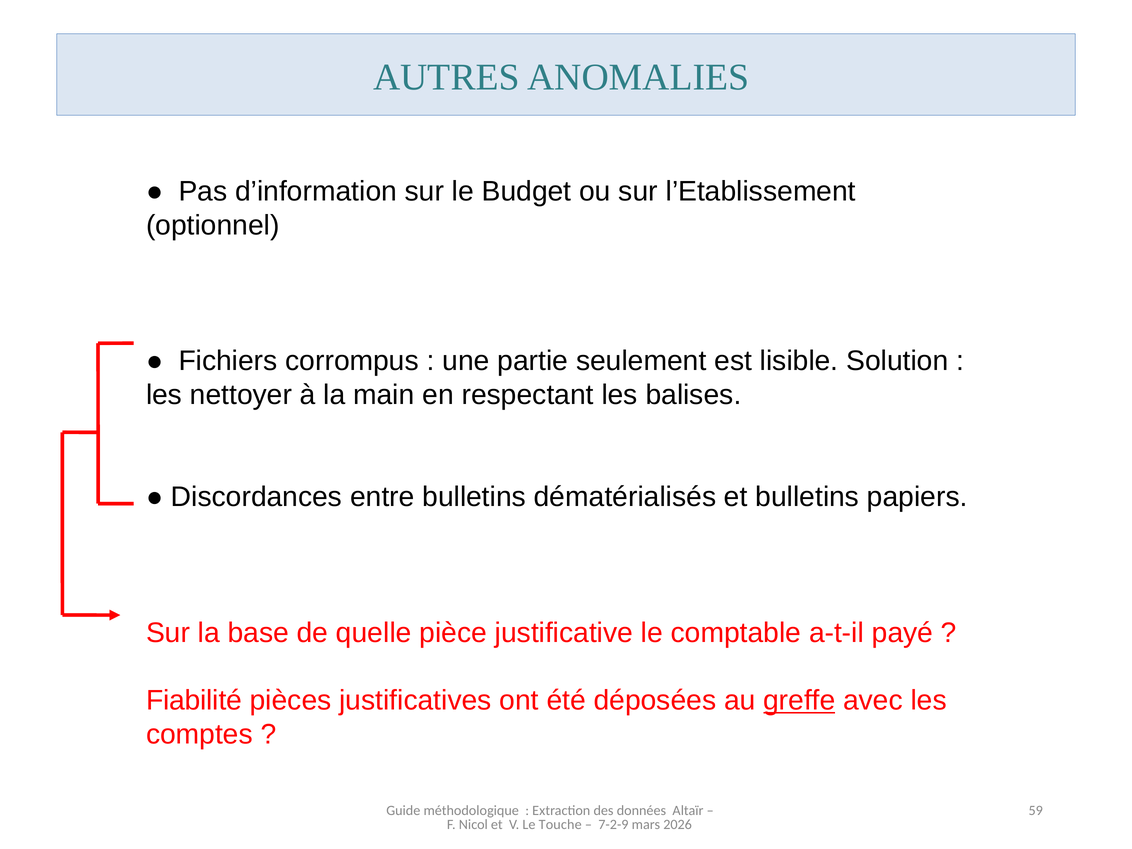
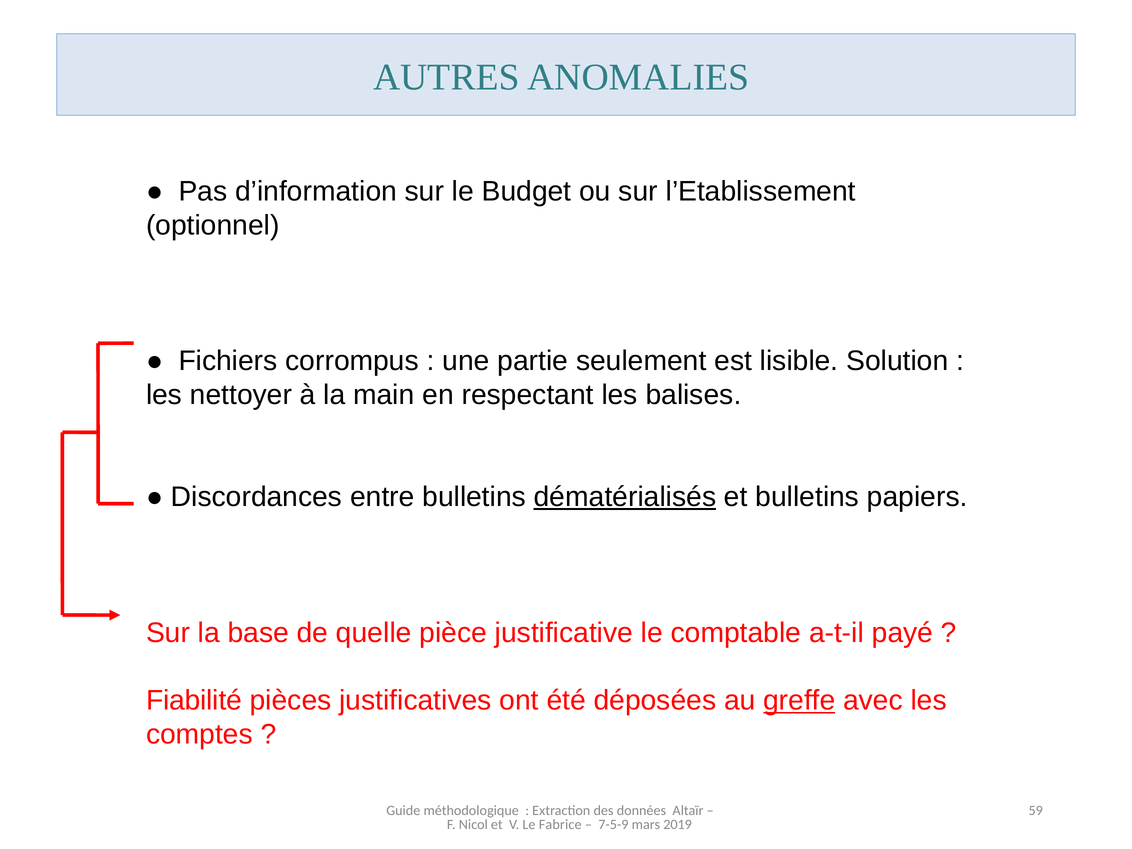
dématérialisés underline: none -> present (625, 497)
Touche: Touche -> Fabrice (560, 825)
7-2-9: 7-2-9 -> 7-5-9 (613, 825)
2026: 2026 -> 2019 (678, 825)
